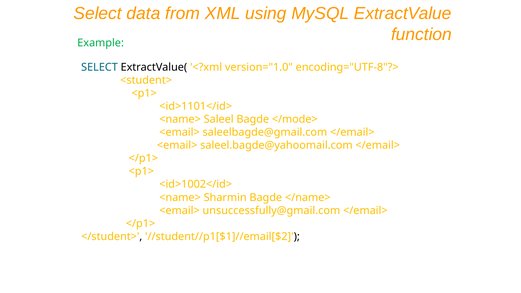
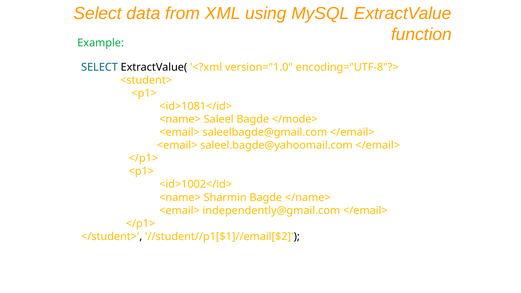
<id>1101</id>: <id>1101</id> -> <id>1081</id> (196, 106)
unsuccessfully@gmail.com: unsuccessfully@gmail.com -> independently@gmail.com (271, 211)
